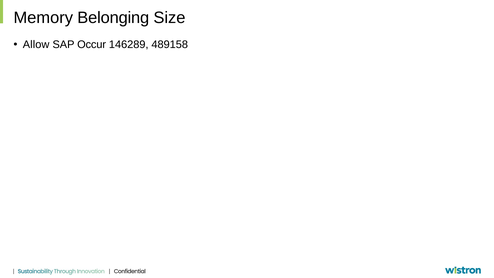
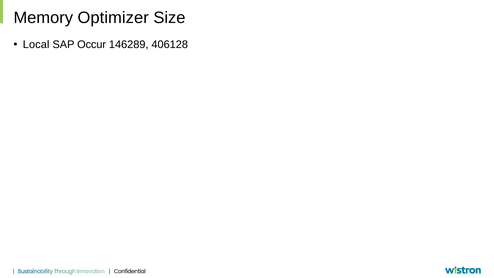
Belonging: Belonging -> Optimizer (113, 18)
Allow: Allow -> Local (36, 45)
489158: 489158 -> 406128 (170, 45)
